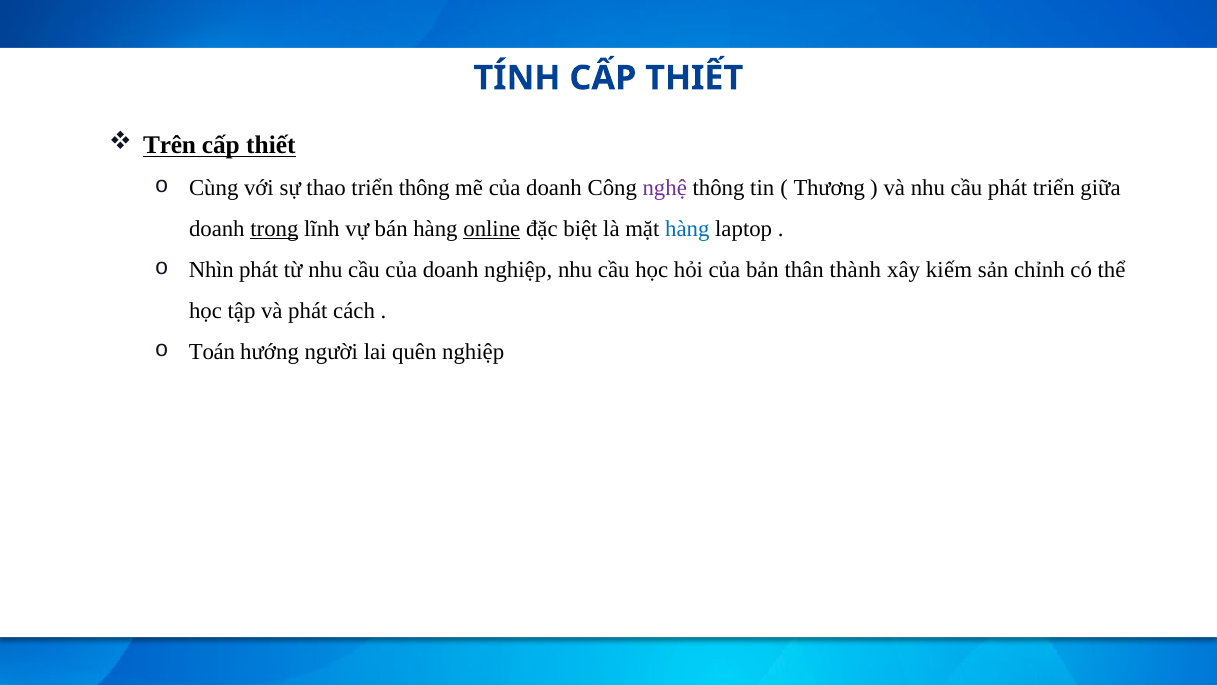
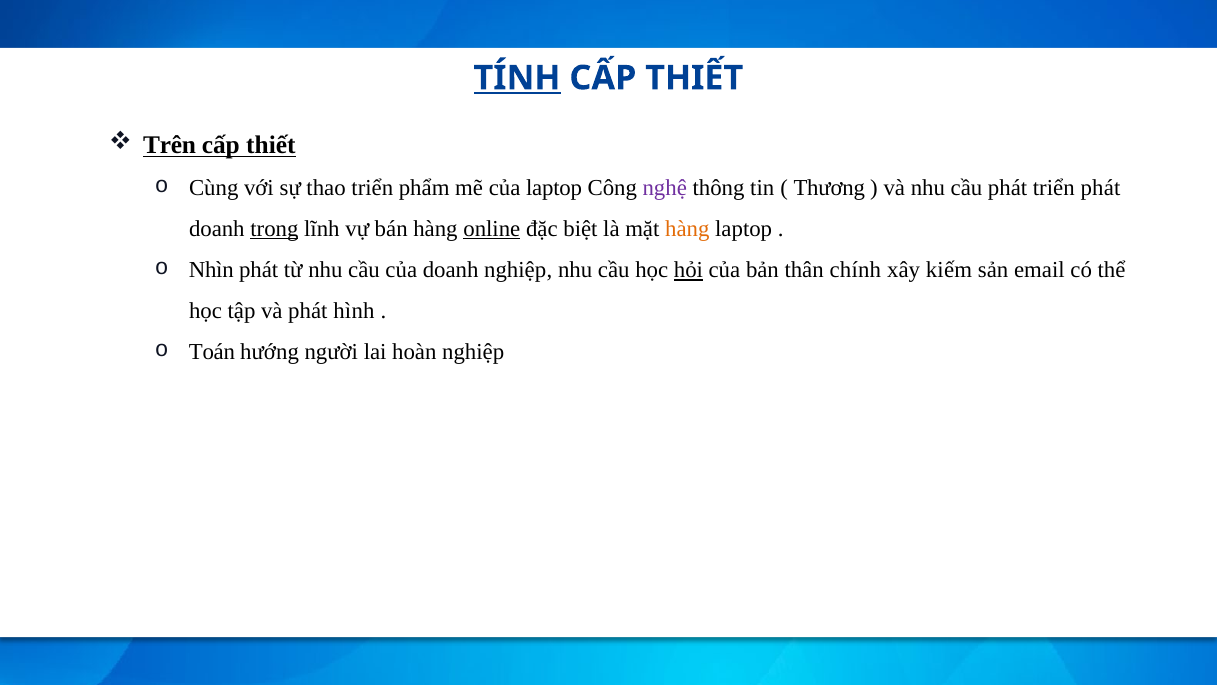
TÍNH underline: none -> present (517, 78)
triển thông: thông -> phẩm (424, 188)
mẽ của doanh: doanh -> laptop (554, 188)
triển giữa: giữa -> phát (1100, 188)
hàng colour: blue -> orange (687, 229)
hỏi underline: none -> present (688, 270)
thành: thành -> chính (855, 270)
chỉnh: chỉnh -> email (1039, 270)
cách: cách -> hình (354, 311)
quên: quên -> hoàn (414, 352)
